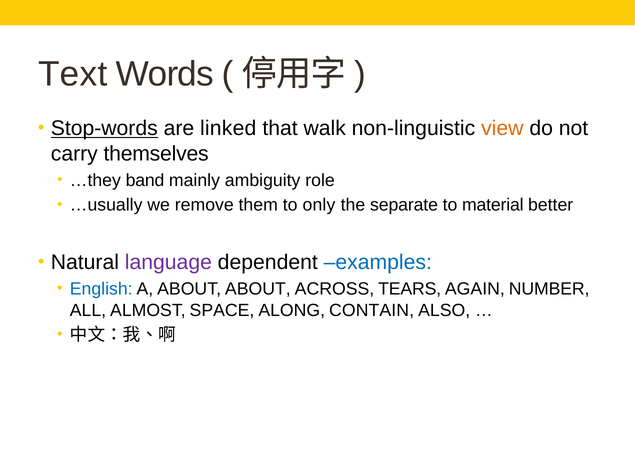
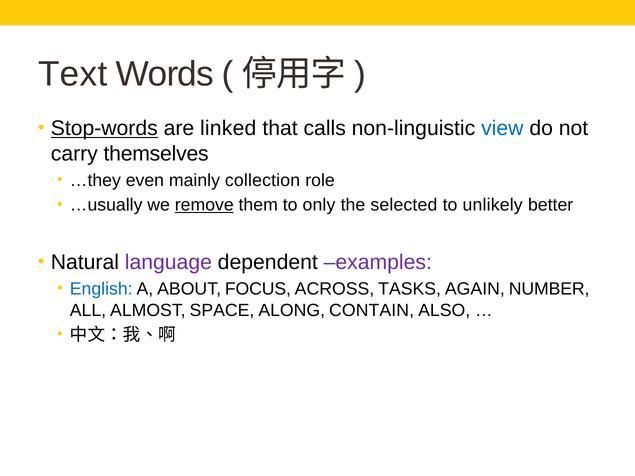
walk: walk -> calls (325, 128)
view colour: orange -> blue (502, 128)
band: band -> even (145, 180)
ambiguity: ambiguity -> collection (263, 180)
remove underline: none -> present (204, 205)
separate: separate -> selected (404, 205)
material: material -> unlikely (493, 205)
examples colour: blue -> purple (378, 263)
ABOUT ABOUT: ABOUT -> FOCUS (258, 289)
TEARS: TEARS -> TASKS (410, 289)
